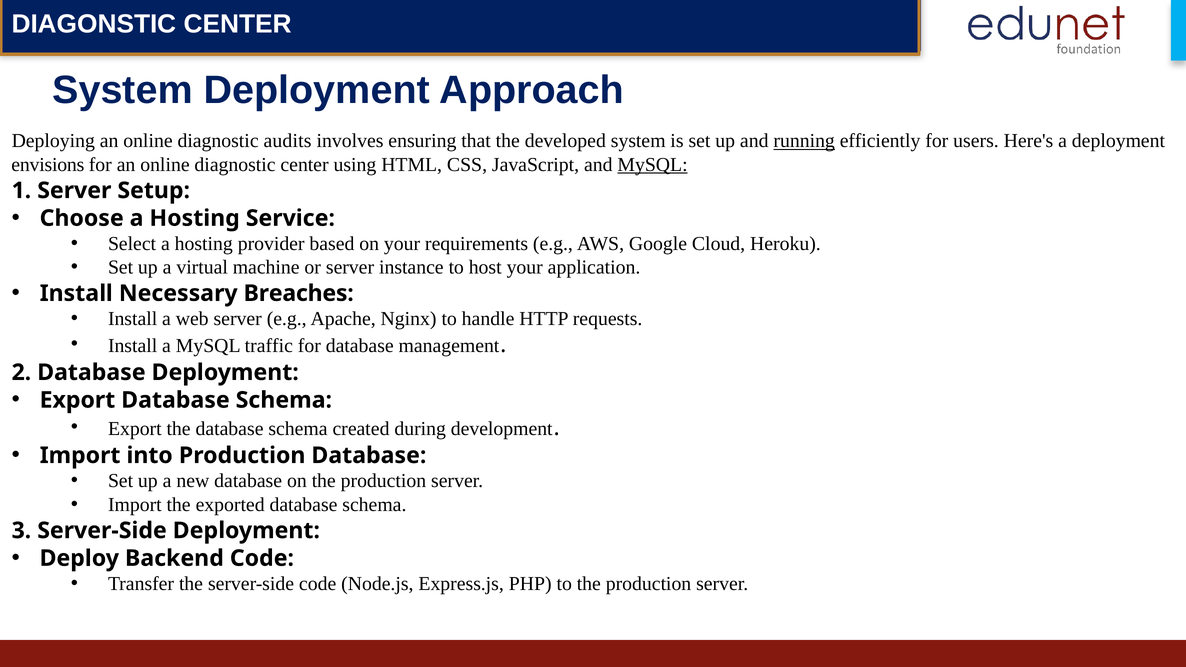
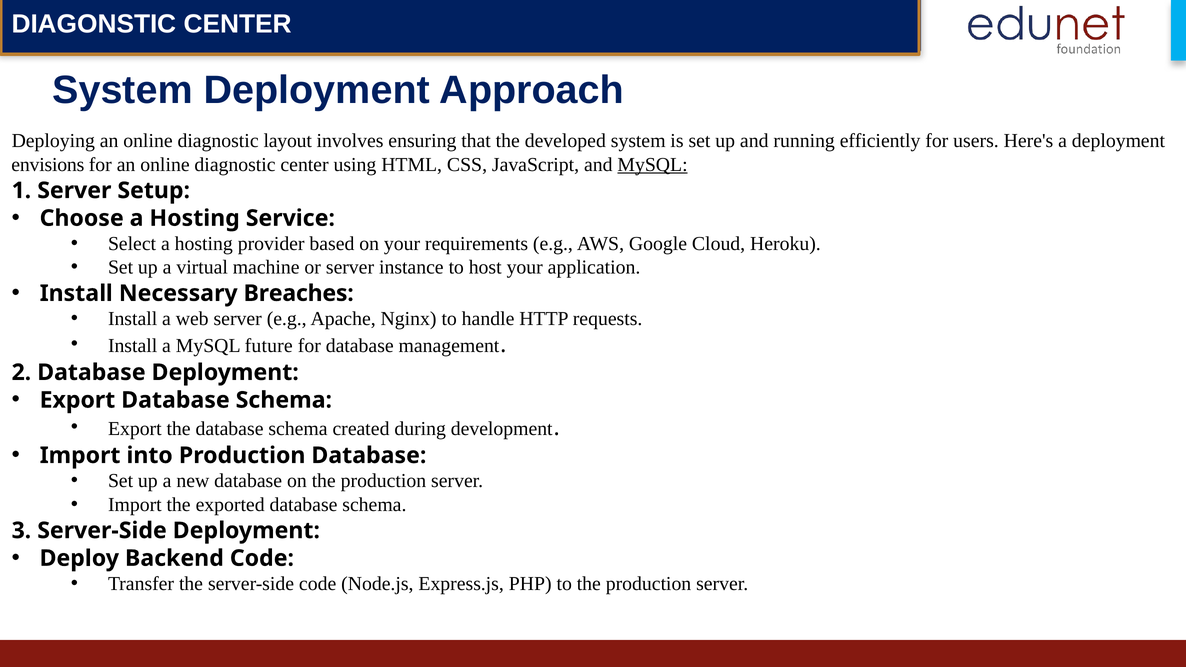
audits: audits -> layout (288, 141)
running underline: present -> none (804, 141)
traffic: traffic -> future (269, 346)
